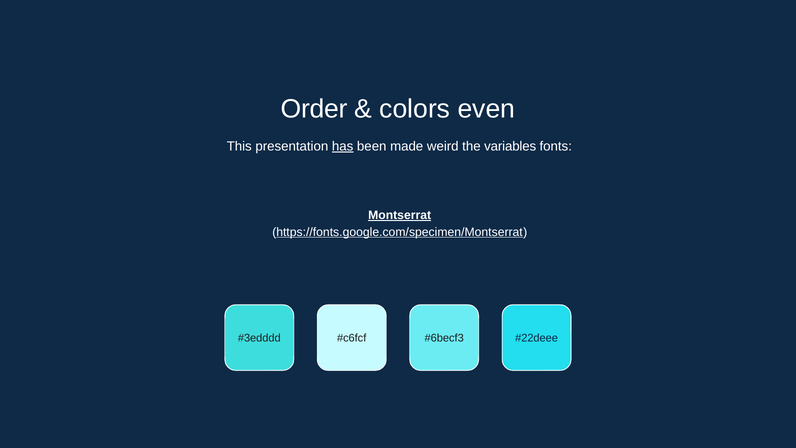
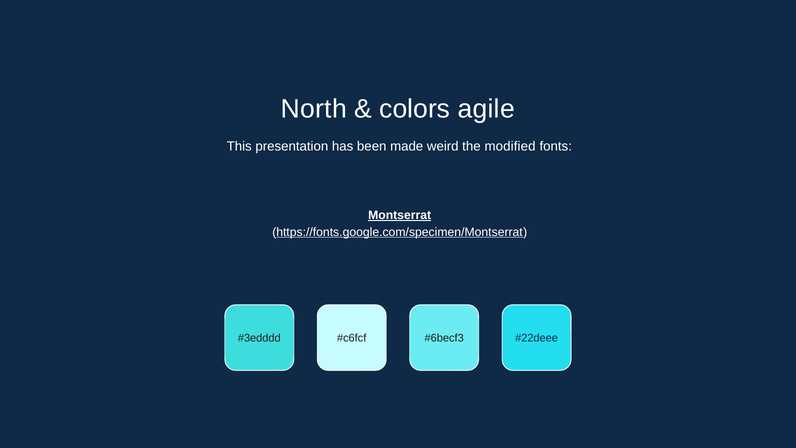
Order: Order -> North (314, 109)
even: even -> agile (486, 109)
has underline: present -> none (343, 146)
variables: variables -> modified (510, 146)
